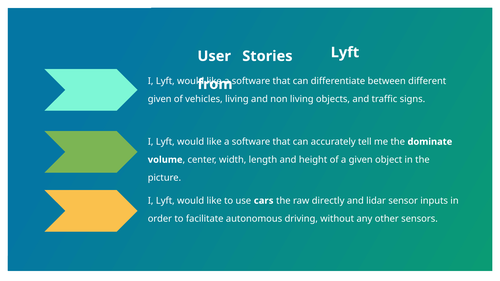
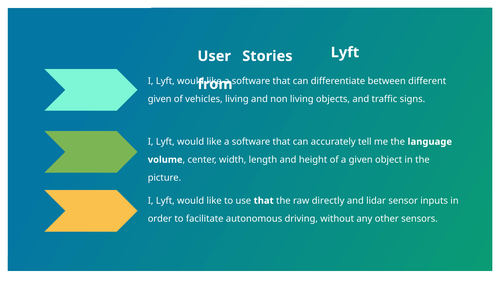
dominate: dominate -> language (430, 142)
use cars: cars -> that (264, 201)
